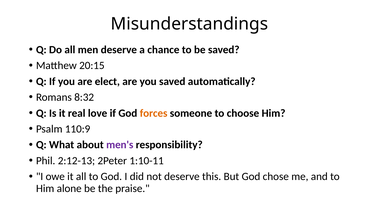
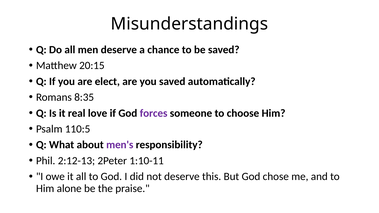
8:32: 8:32 -> 8:35 (84, 97)
forces colour: orange -> purple (154, 113)
110:9: 110:9 -> 110:5 (78, 129)
